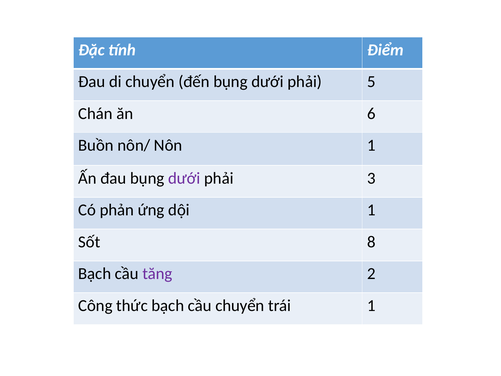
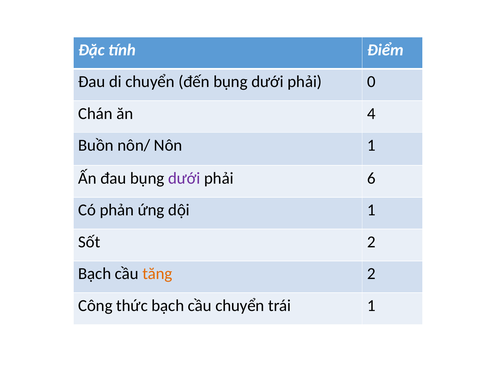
5: 5 -> 0 (371, 82)
6: 6 -> 4 (371, 113)
3: 3 -> 6 (371, 178)
Sốt 8: 8 -> 2 (371, 242)
tăng colour: purple -> orange (157, 274)
